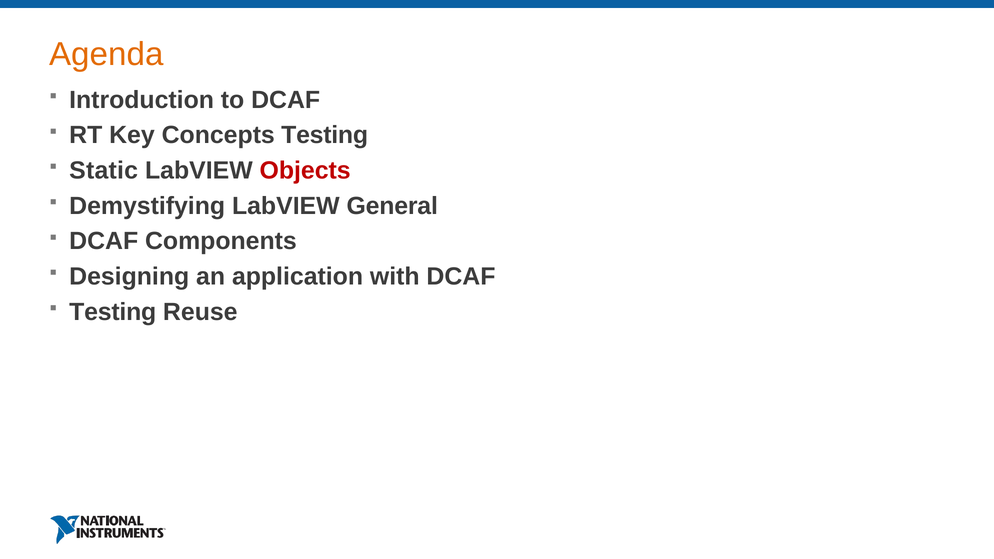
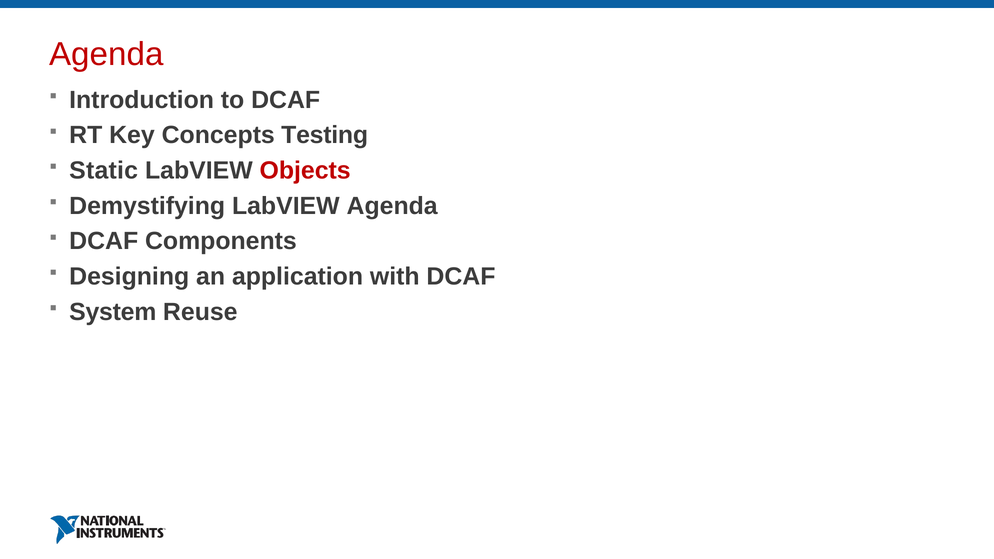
Agenda colour: orange -> red (107, 54)
LabVIEW General: General -> Agenda (392, 206)
Testing: Testing -> System (113, 312)
